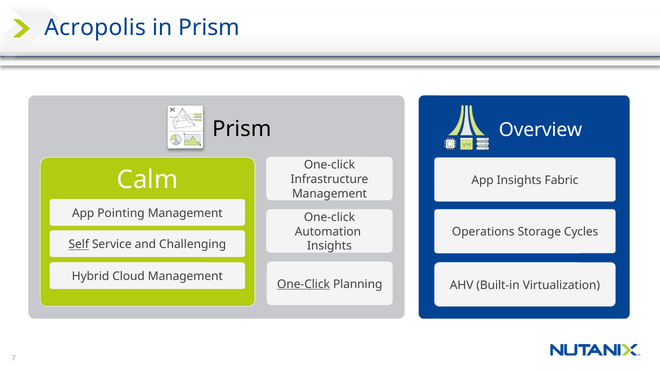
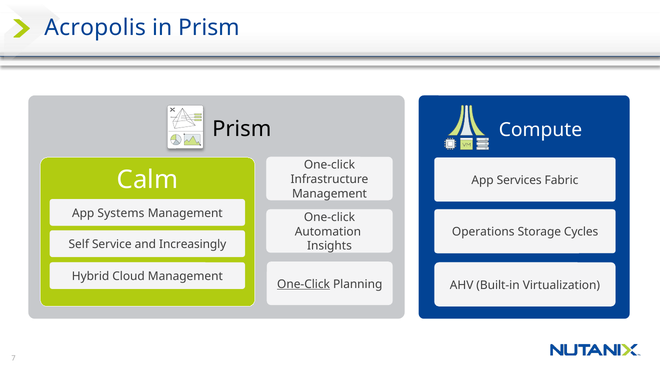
Overview: Overview -> Compute (540, 130)
App Insights: Insights -> Services (519, 180)
Pointing: Pointing -> Systems (121, 213)
Self underline: present -> none (79, 245)
Challenging: Challenging -> Increasingly (193, 245)
